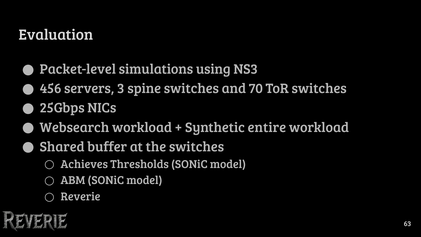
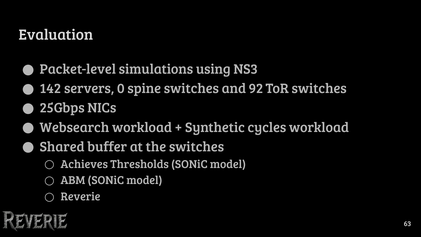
456: 456 -> 142 (50, 89)
3: 3 -> 0 (121, 89)
70: 70 -> 92 (256, 89)
entire: entire -> cycles (267, 127)
